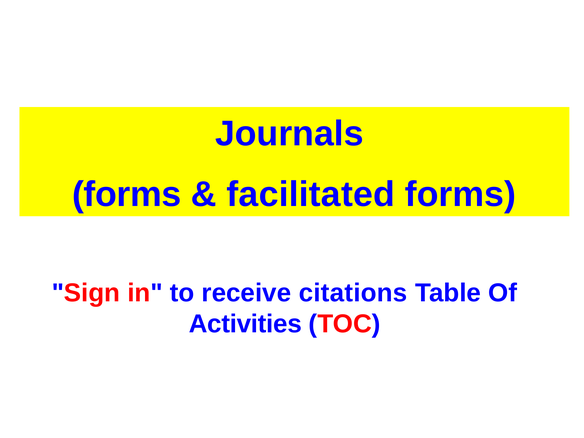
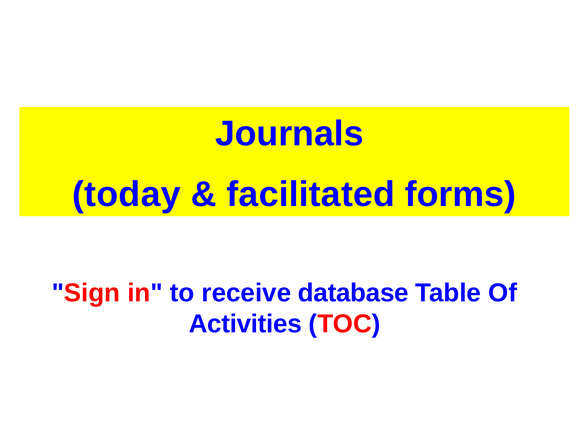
forms: forms -> today (126, 194)
citations: citations -> database (353, 293)
